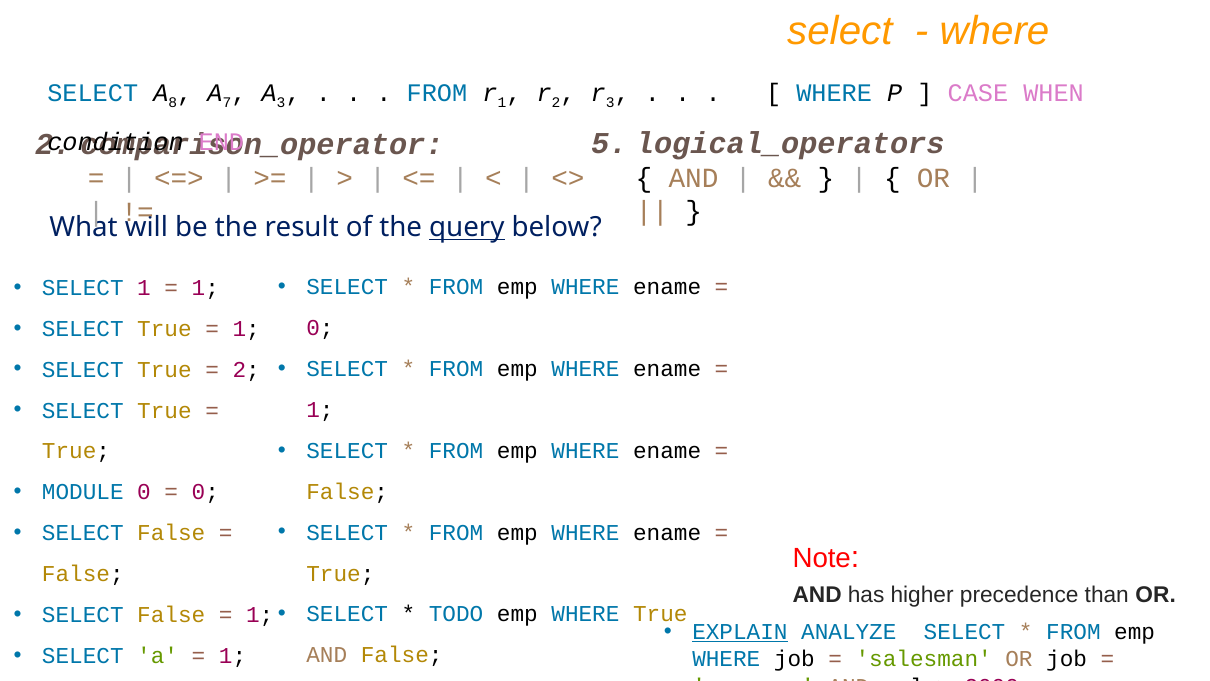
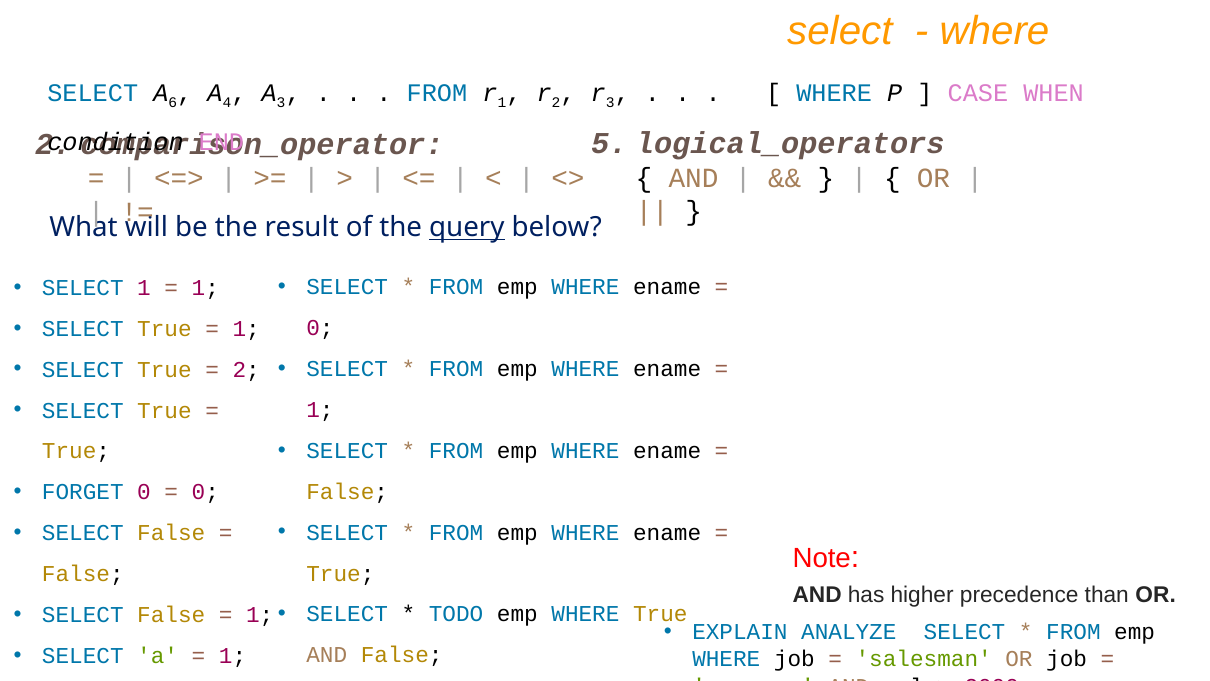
8: 8 -> 6 (173, 103)
7: 7 -> 4 (227, 103)
MODULE: MODULE -> FORGET (83, 492)
EXPLAIN underline: present -> none (740, 632)
